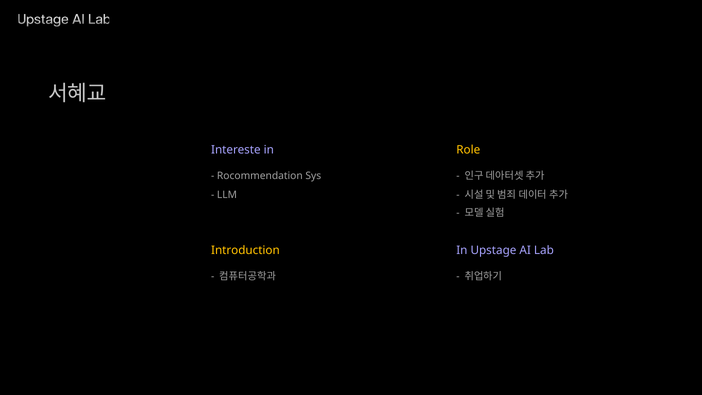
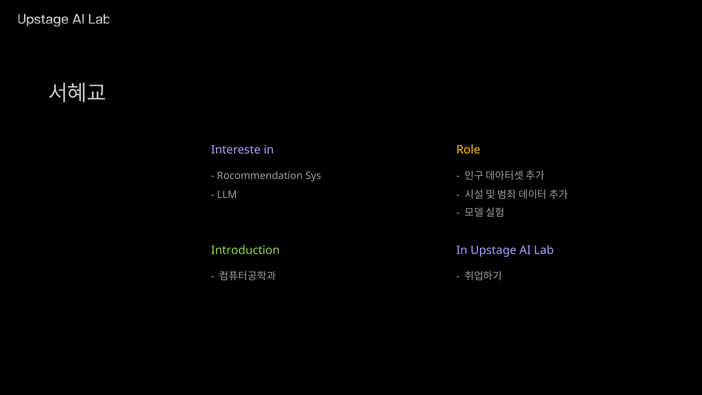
Introduction colour: yellow -> light green (245, 250)
